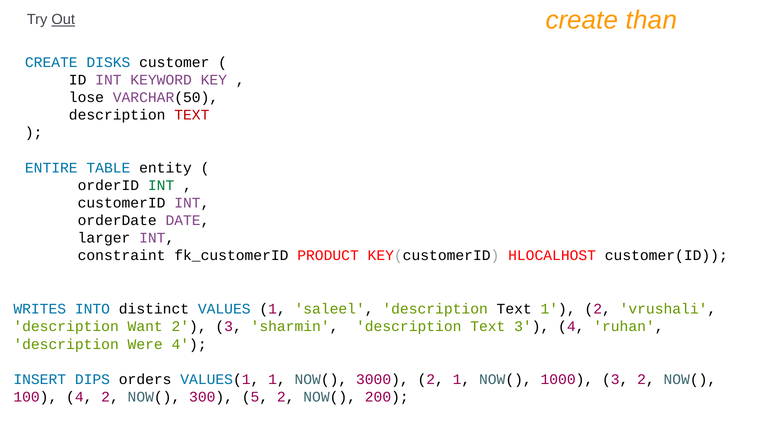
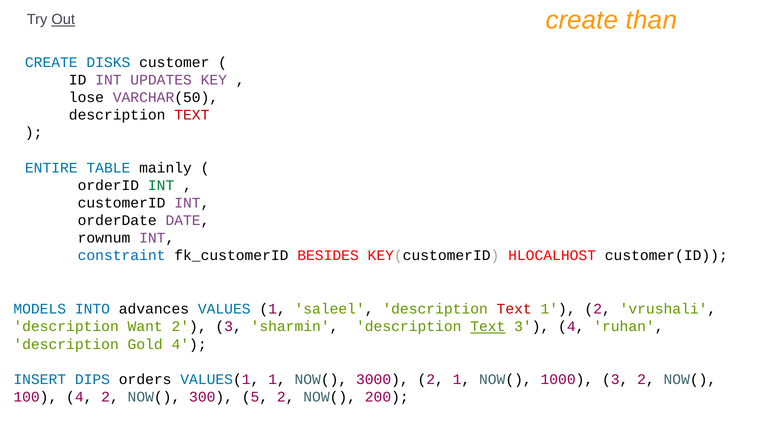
KEYWORD: KEYWORD -> UPDATES (161, 80)
entity: entity -> mainly (166, 168)
larger: larger -> rownum (104, 238)
constraint colour: black -> blue (122, 256)
PRODUCT: PRODUCT -> BESIDES (328, 256)
WRITES: WRITES -> MODELS (40, 309)
distinct: distinct -> advances (154, 309)
Text colour: black -> red (514, 309)
Text underline: none -> present (488, 327)
Were: Were -> Gold (145, 344)
